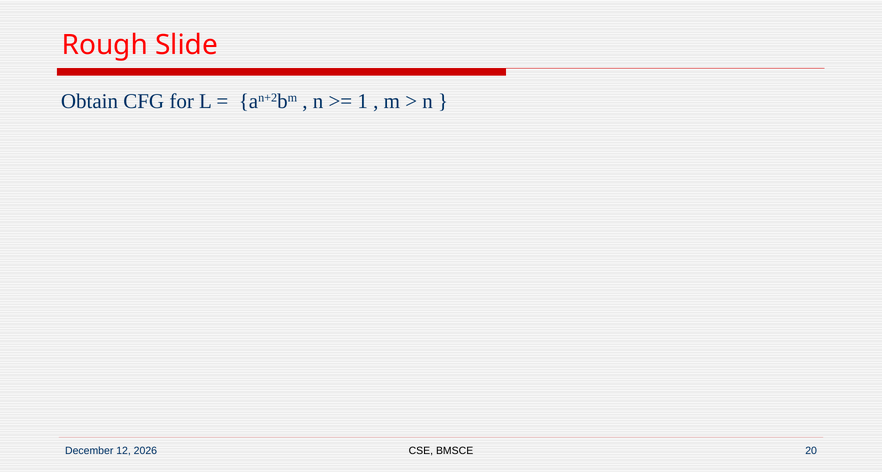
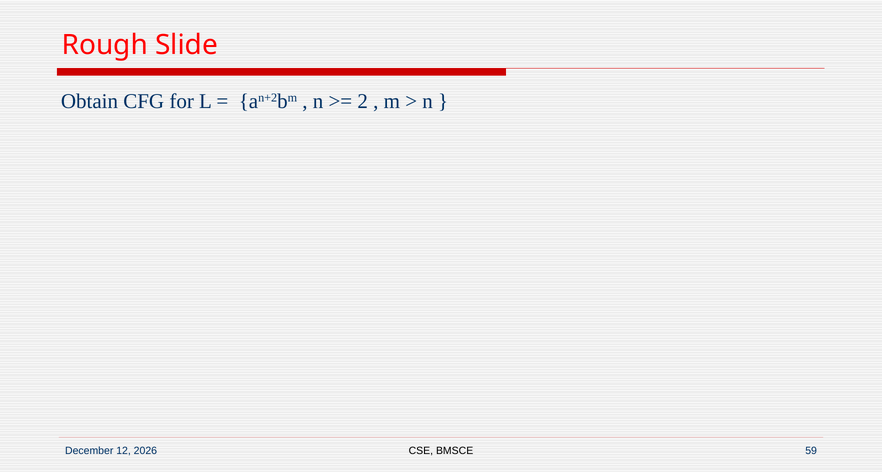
1: 1 -> 2 (363, 101)
20: 20 -> 59 (811, 451)
